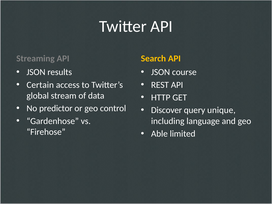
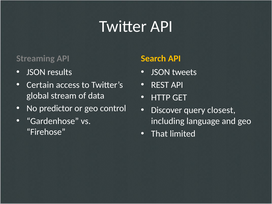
course: course -> tweets (184, 72)
unique: unique -> closest (221, 110)
Able: Able -> That (159, 134)
